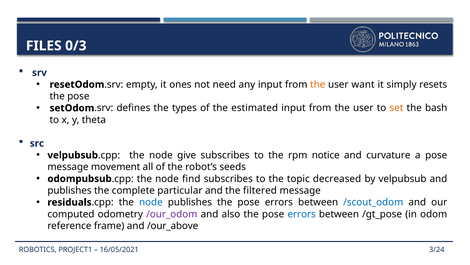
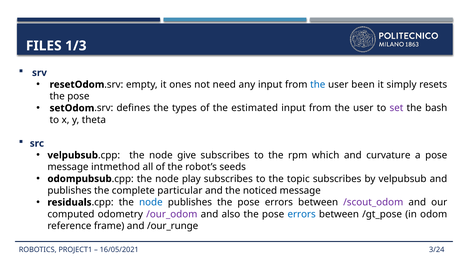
0/3: 0/3 -> 1/3 (76, 46)
the colour: orange -> blue (318, 84)
want: want -> been (363, 84)
set colour: orange -> purple (396, 108)
notice: notice -> which (326, 155)
movement: movement -> intmethod (116, 167)
find: find -> play (191, 178)
topic decreased: decreased -> subscribes (337, 178)
filtered: filtered -> noticed (260, 190)
/scout_odom colour: blue -> purple (373, 202)
/our_above: /our_above -> /our_runge (173, 225)
